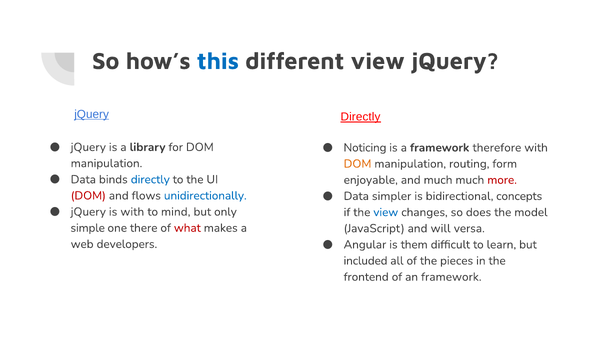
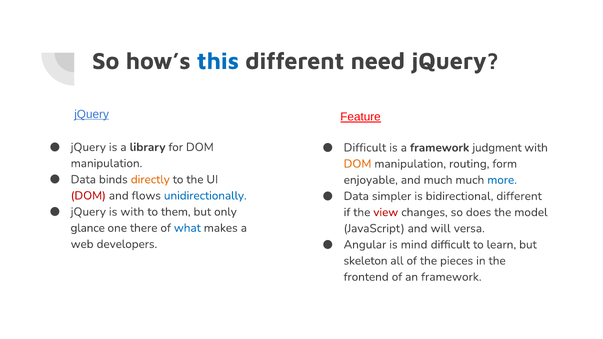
different view: view -> need (378, 61)
jQuery Directly: Directly -> Feature (361, 117)
Noticing: Noticing -> Difficult (365, 148)
therefore: therefore -> judgment (497, 148)
directly colour: blue -> orange (150, 180)
more colour: red -> blue (502, 180)
bidirectional concepts: concepts -> different (519, 196)
mind: mind -> them (176, 212)
view colour: blue -> red (386, 212)
simple: simple -> glance (88, 228)
what colour: red -> blue (187, 228)
them: them -> mind (414, 245)
included: included -> skeleton (366, 261)
